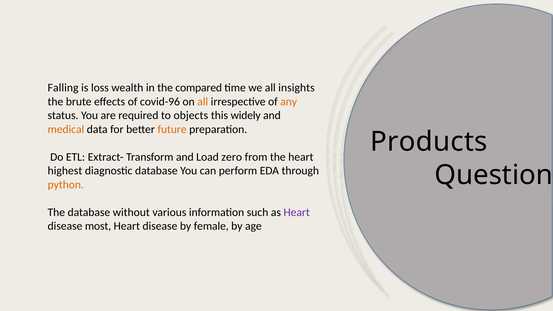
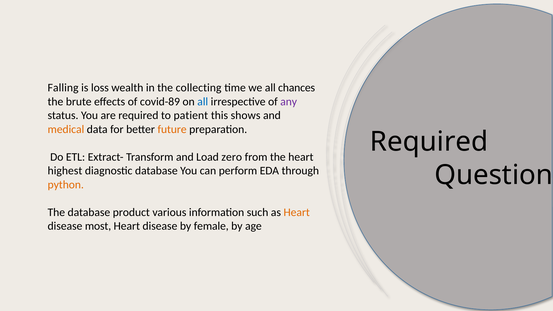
compared: compared -> collecting (199, 88)
insights: insights -> chances (297, 88)
covid-96: covid-96 -> covid-89 (160, 102)
all colour: orange -> blue (203, 102)
any colour: orange -> purple (289, 102)
objects: objects -> patient (191, 115)
widely: widely -> shows (246, 115)
Products: Products -> Required (429, 142)
without: without -> product (131, 212)
Heart colour: purple -> orange (297, 212)
